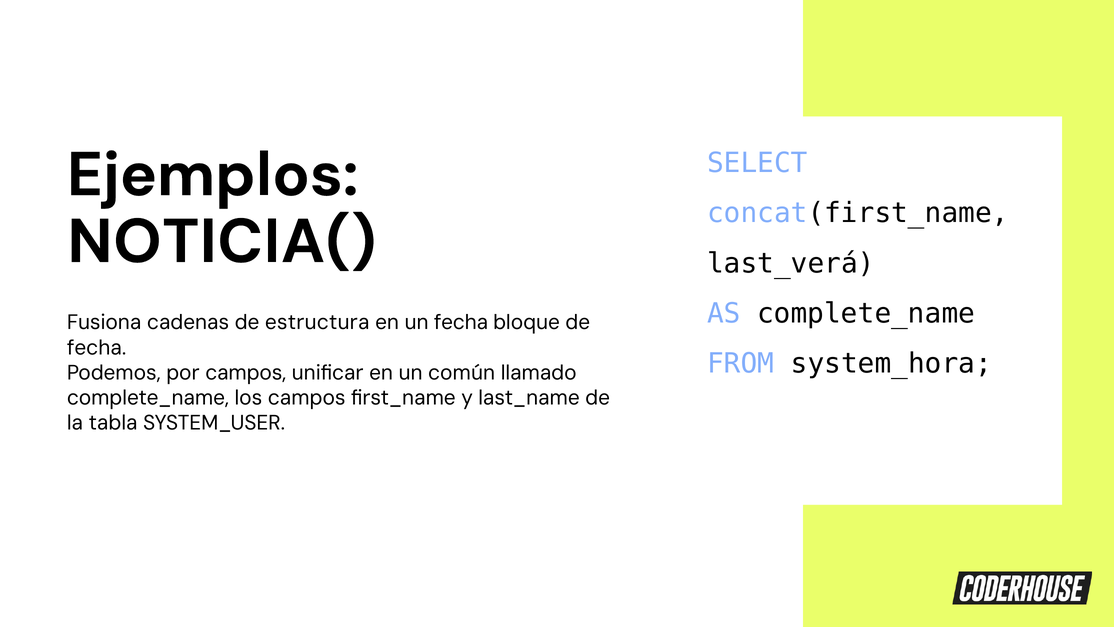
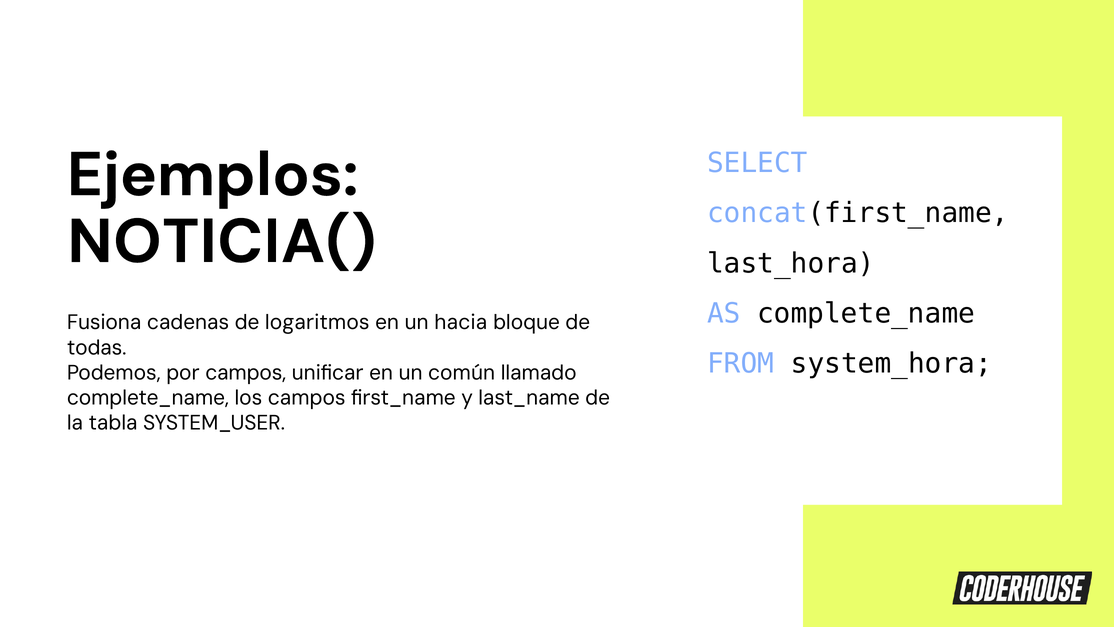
last_verá: last_verá -> last_hora (791, 263)
estructura: estructura -> logaritmos (317, 322)
un fecha: fecha -> hacia (461, 322)
fecha: fecha -> todas (97, 347)
